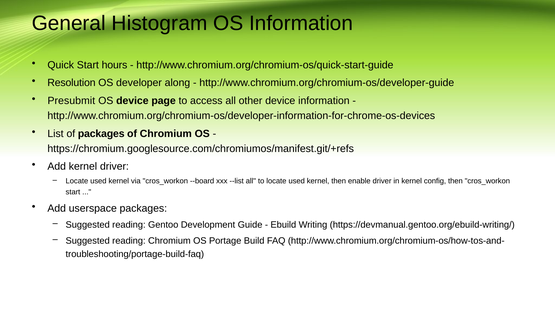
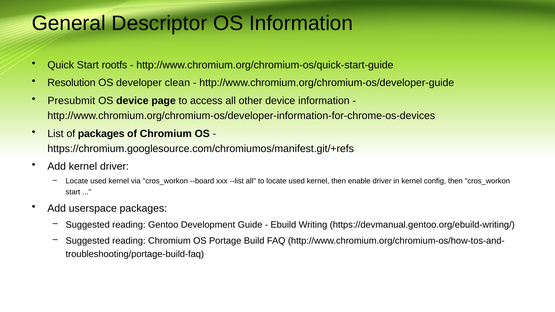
Histogram: Histogram -> Descriptor (159, 23)
hours: hours -> rootfs (114, 65)
along: along -> clean (177, 83)
